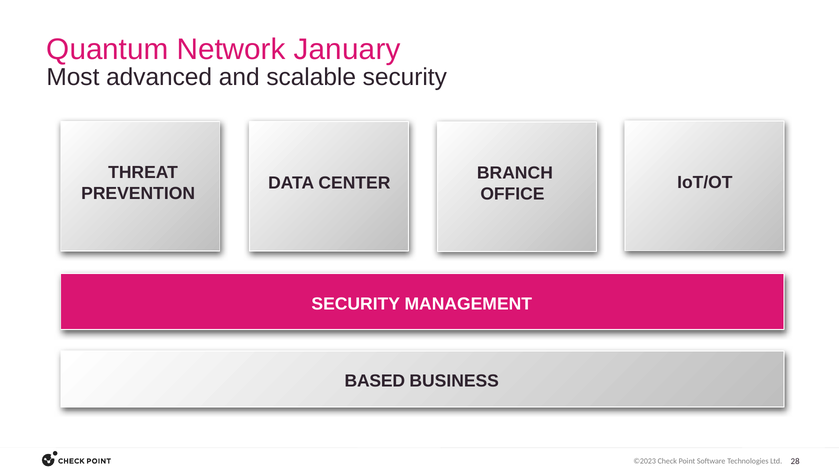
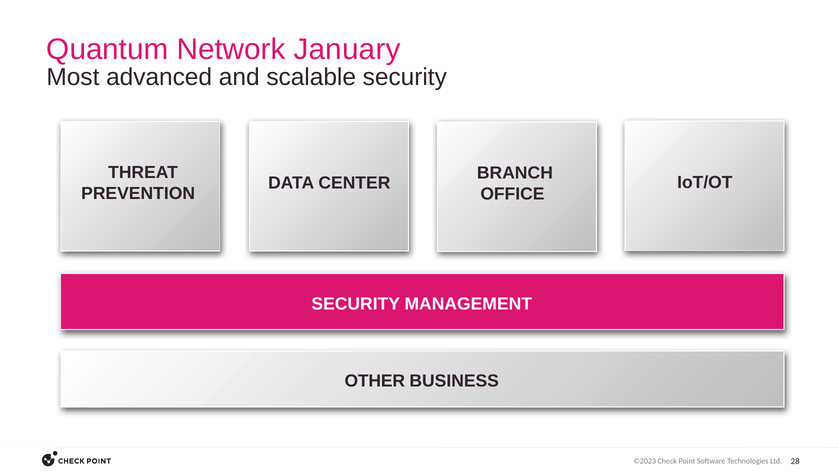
BASED: BASED -> OTHER (375, 381)
